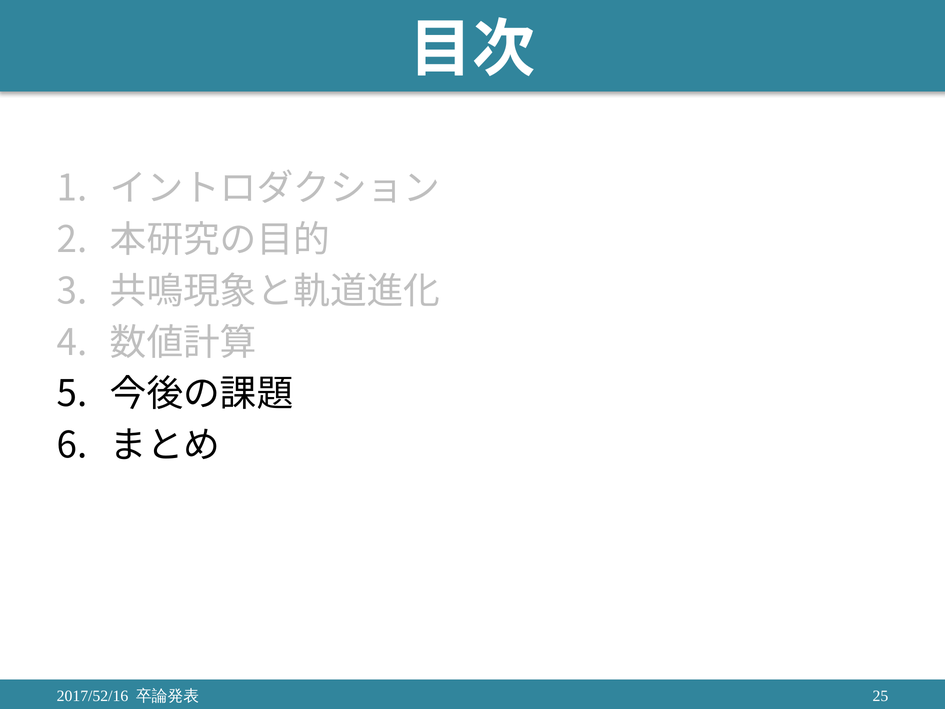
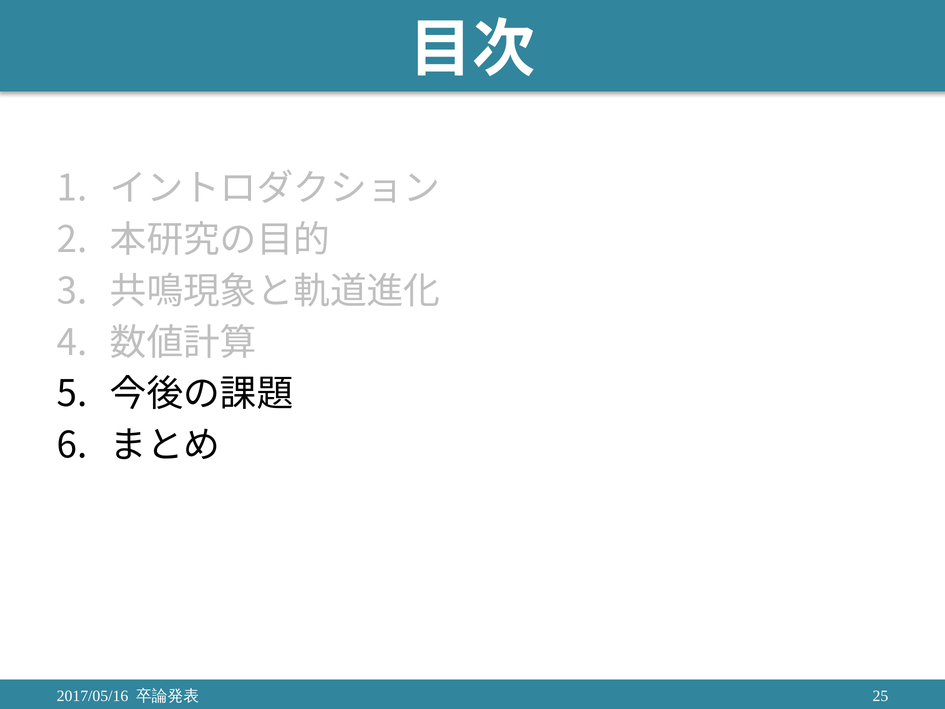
2017/52/16: 2017/52/16 -> 2017/05/16 (92, 696)
